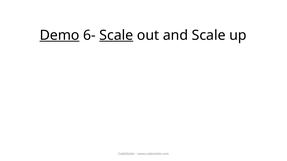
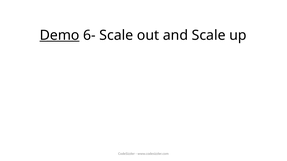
Scale underline: present -> none (116, 35)
